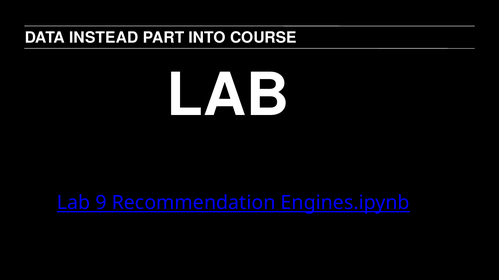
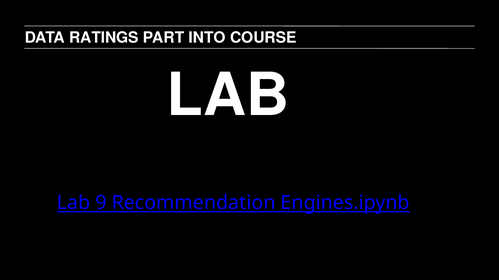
INSTEAD: INSTEAD -> RATINGS (104, 38)
